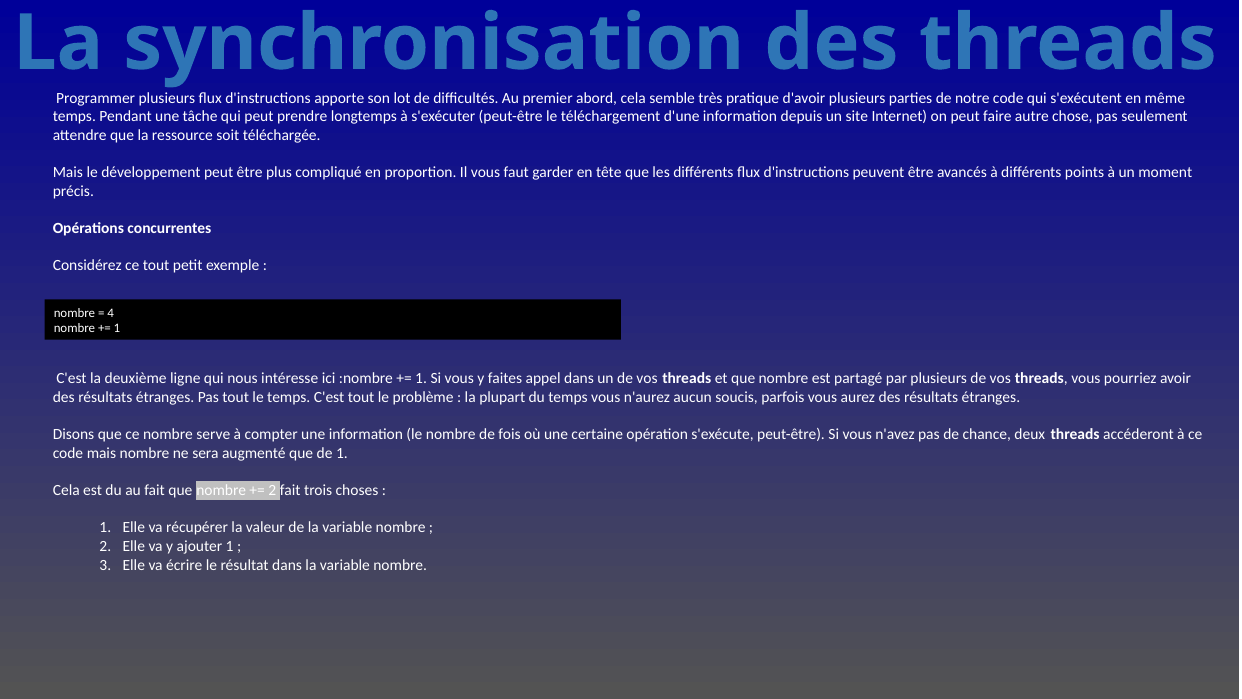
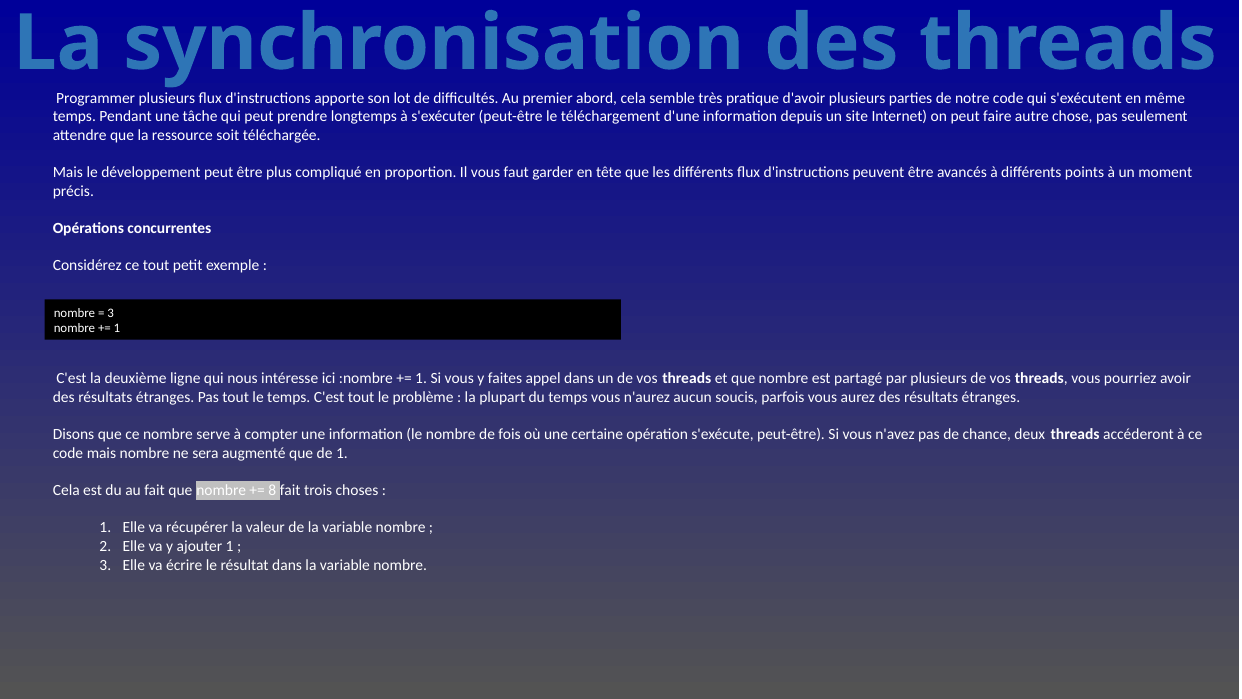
4: 4 -> 3 (111, 313)
2: 2 -> 8 (272, 490)
